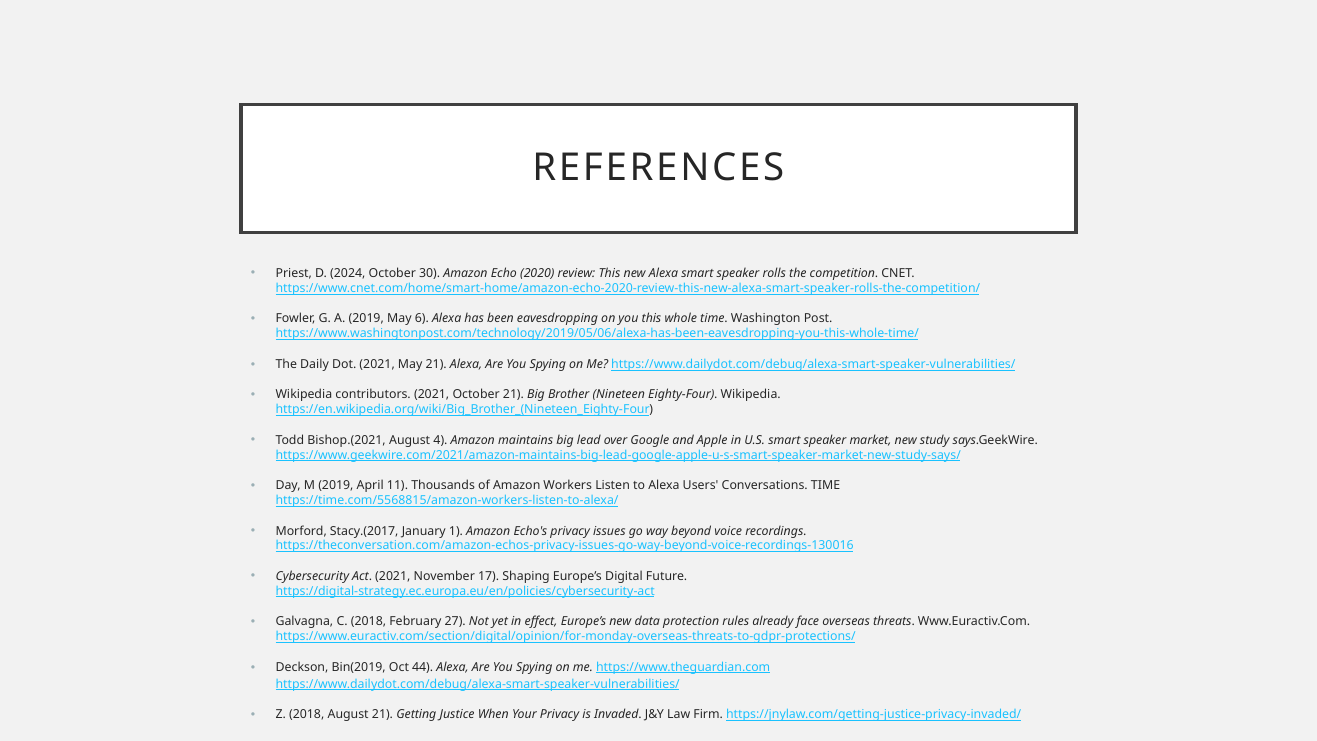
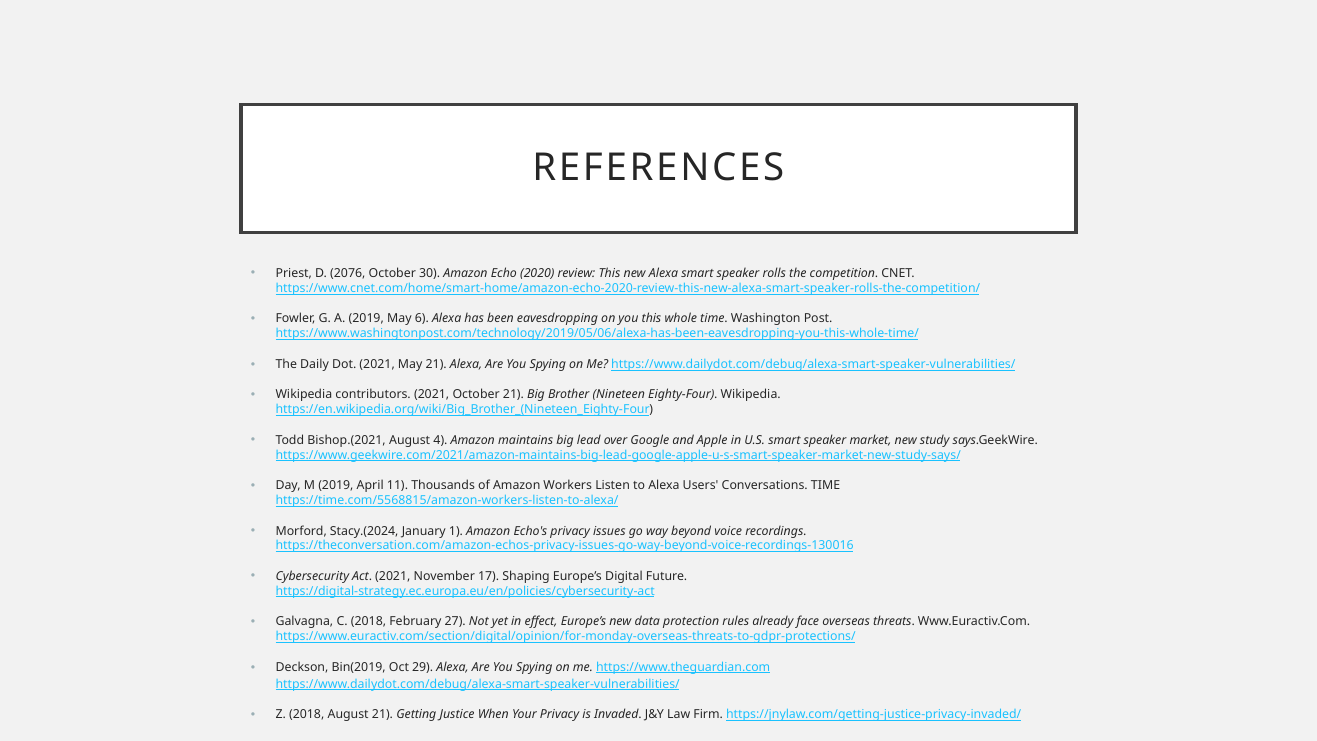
2024: 2024 -> 2076 (348, 273)
Stacy.(2017: Stacy.(2017 -> Stacy.(2024 (364, 531)
44: 44 -> 29 (423, 667)
